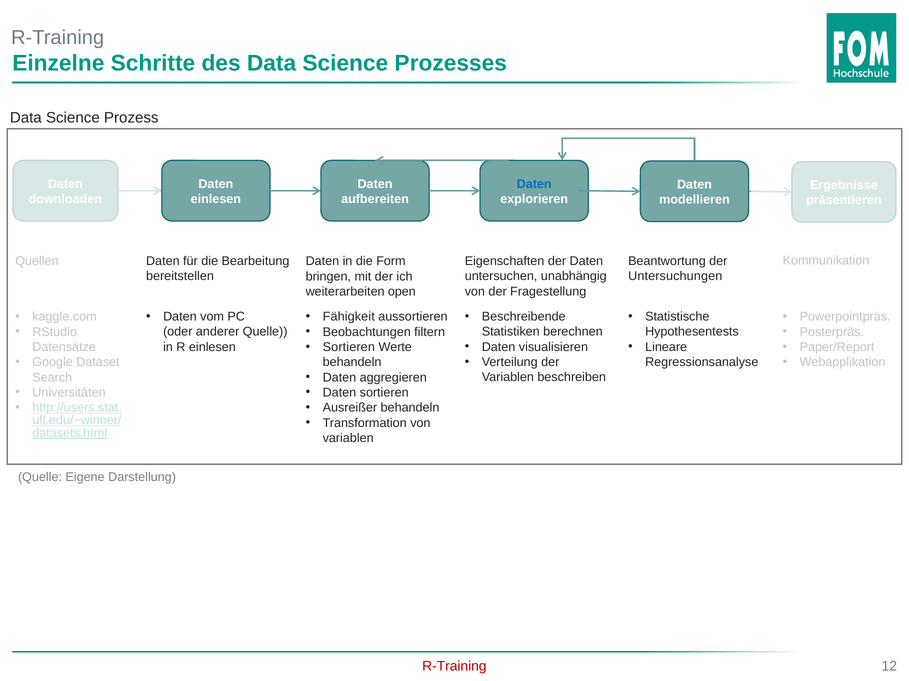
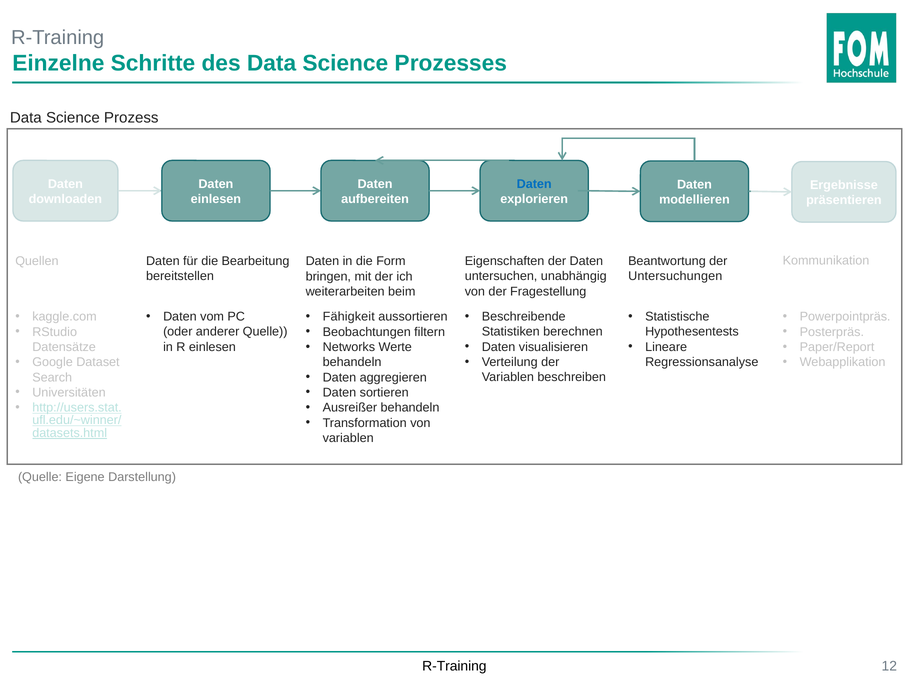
open: open -> beim (402, 292)
Sortieren: Sortieren -> Networks (349, 347)
R-Training colour: red -> black (454, 667)
